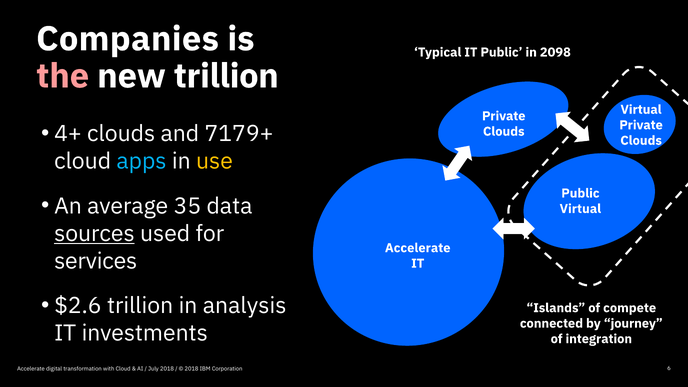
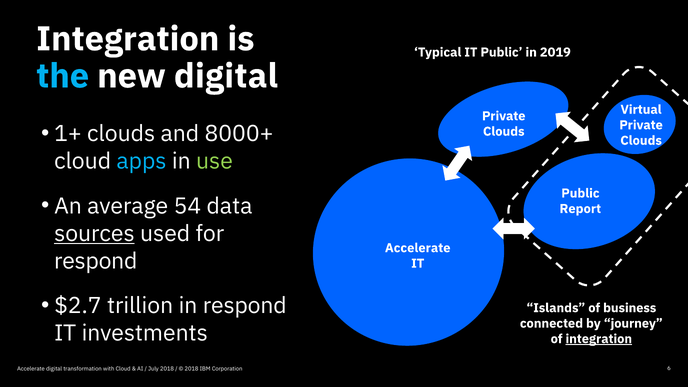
Companies: Companies -> Integration (128, 39)
2098: 2098 -> 2019 (555, 52)
the colour: pink -> light blue (63, 76)
new trillion: trillion -> digital (226, 76)
4+: 4+ -> 1+ (68, 134)
7179+: 7179+ -> 8000+ (239, 134)
use colour: yellow -> light green (214, 161)
35: 35 -> 54 (187, 206)
Virtual: Virtual -> Report (580, 209)
services: services -> respond (96, 261)
$2.6: $2.6 -> $2.7 (78, 306)
in analysis: analysis -> respond (245, 306)
compete: compete -> business (630, 308)
integration underline: none -> present (599, 339)
